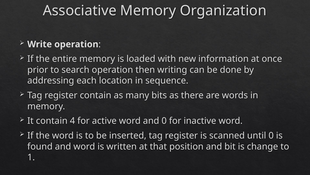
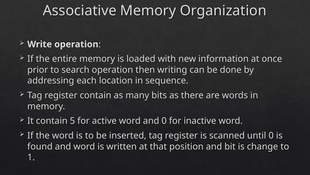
4: 4 -> 5 (72, 121)
